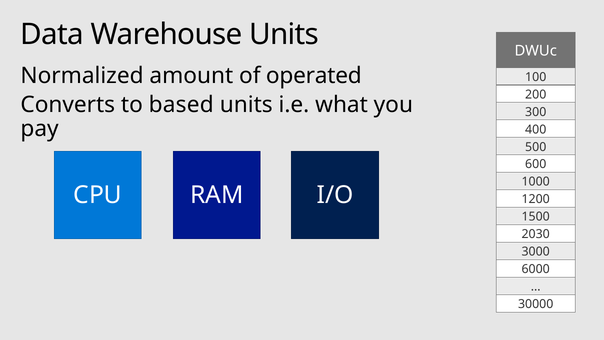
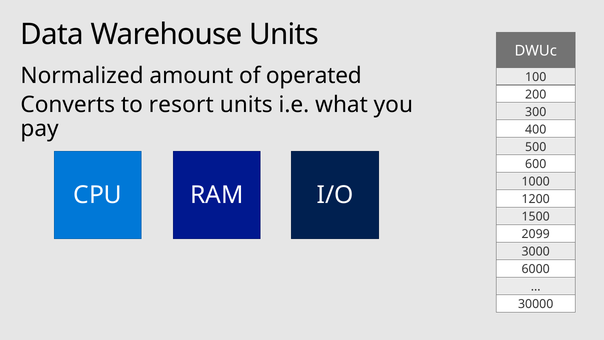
based: based -> resort (181, 104)
2030: 2030 -> 2099 (536, 234)
